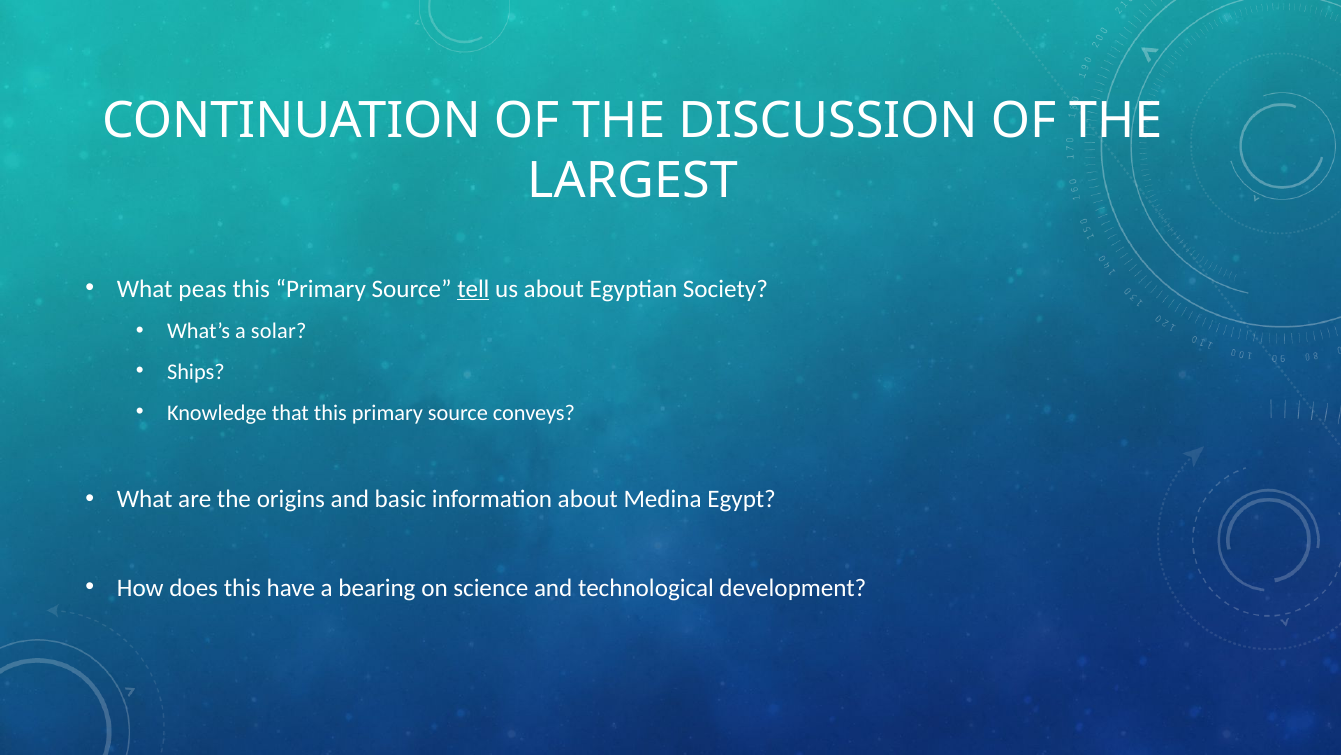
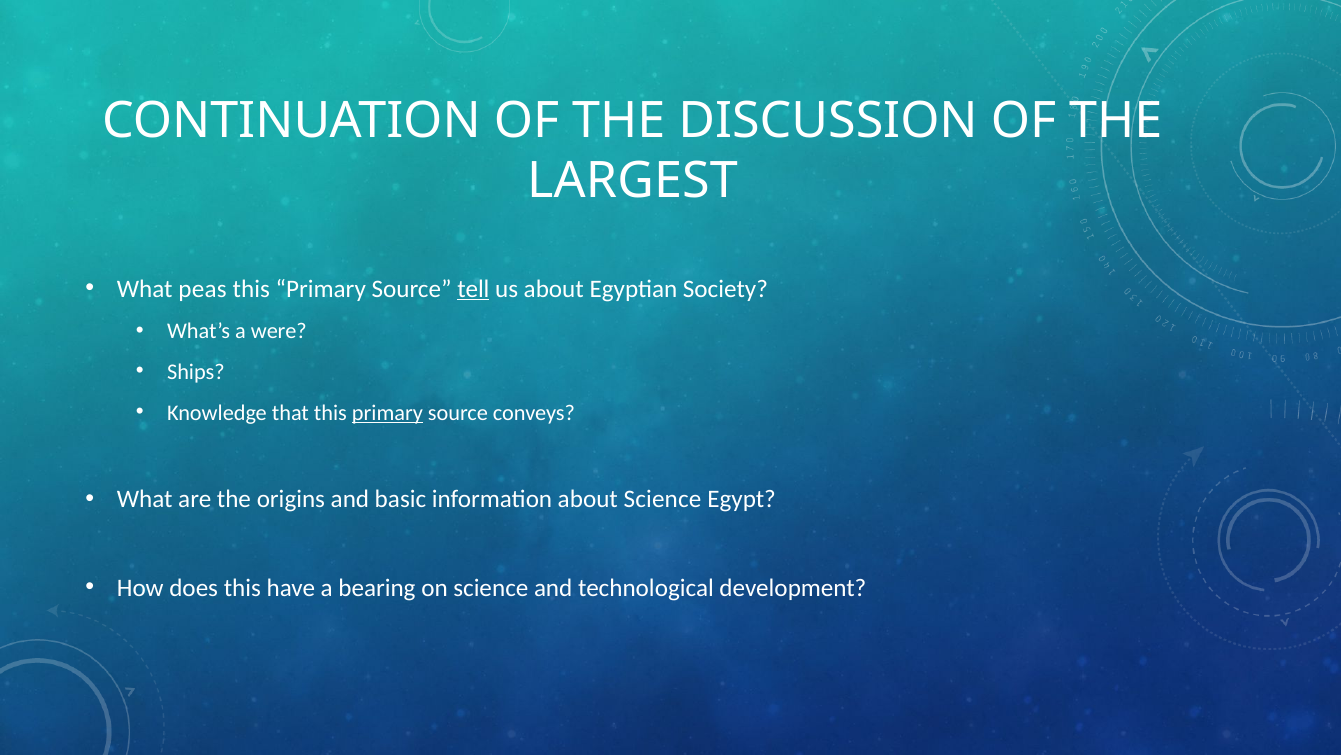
solar: solar -> were (279, 331)
primary underline: none -> present (387, 412)
about Medina: Medina -> Science (662, 499)
